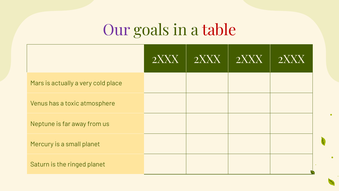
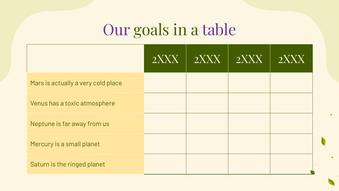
table colour: red -> purple (219, 30)
